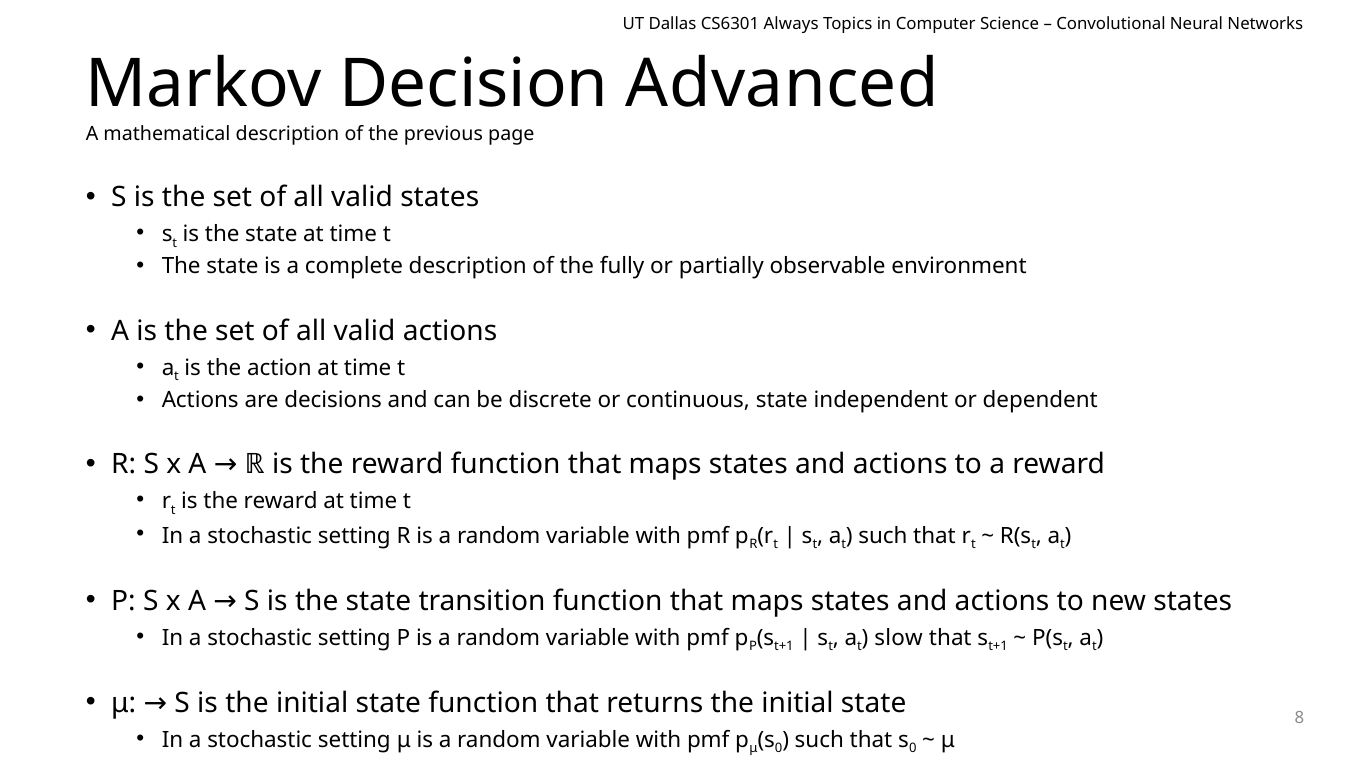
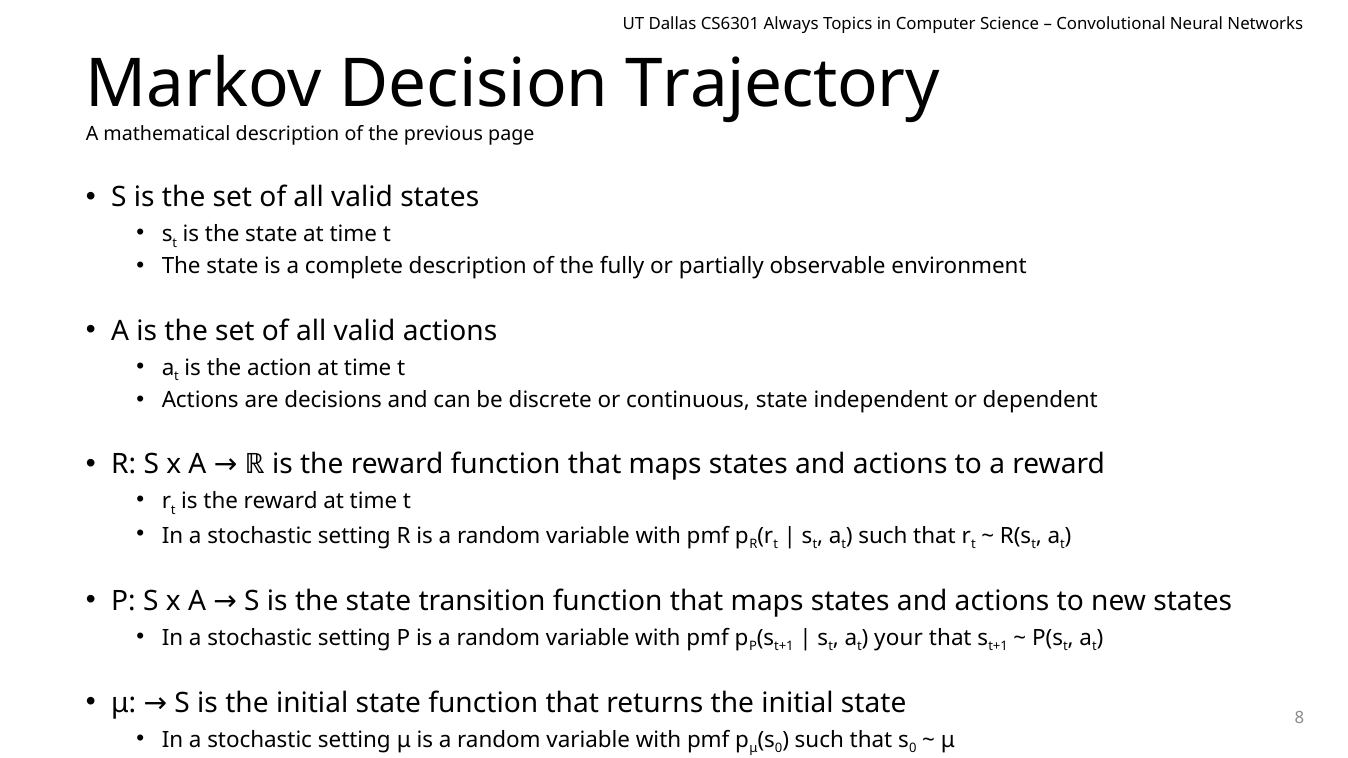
Advanced: Advanced -> Trajectory (783, 85)
slow: slow -> your (899, 638)
